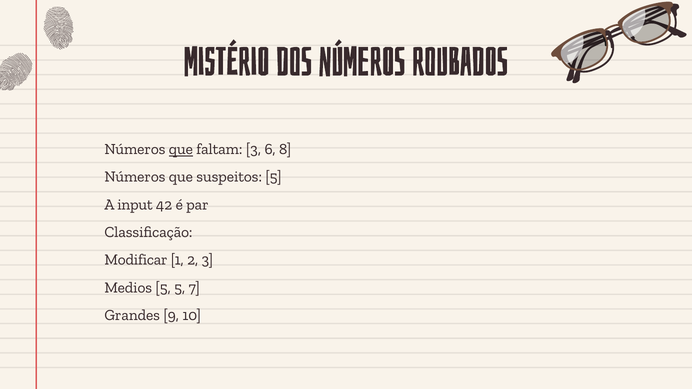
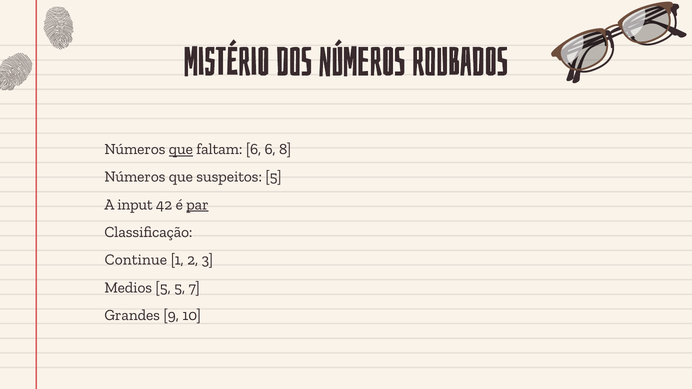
faltam 3: 3 -> 6 (254, 149)
par underline: none -> present (197, 205)
Modificar: Modificar -> Continue (136, 260)
